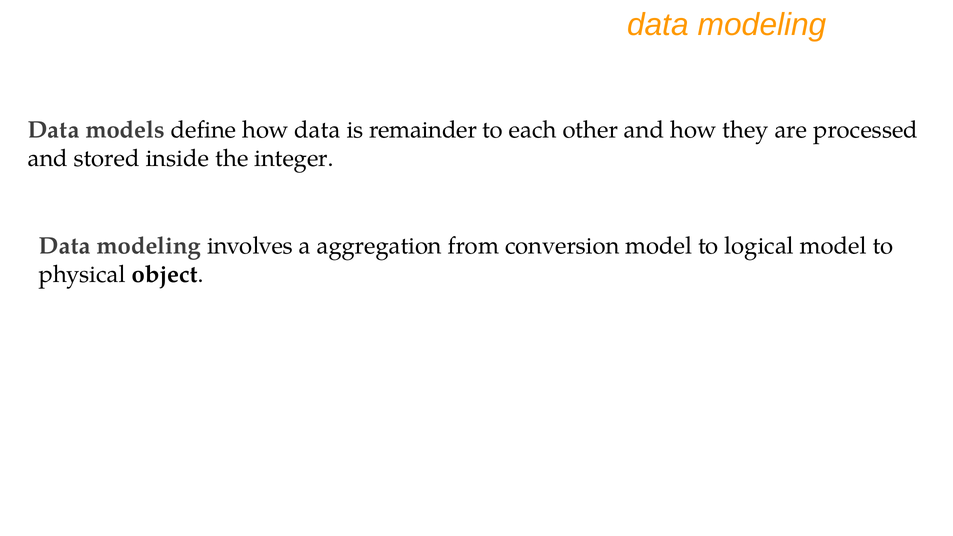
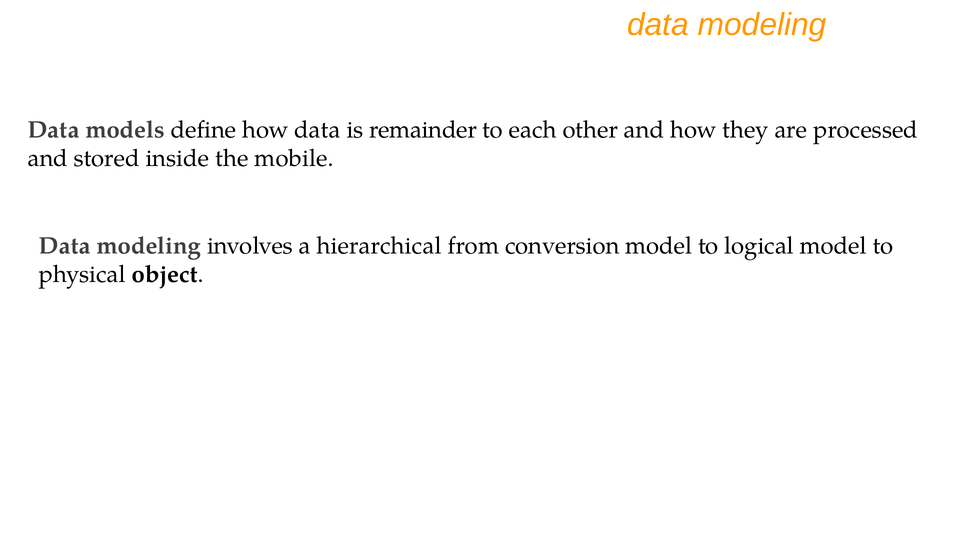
integer: integer -> mobile (294, 158)
aggregation: aggregation -> hierarchical (379, 246)
